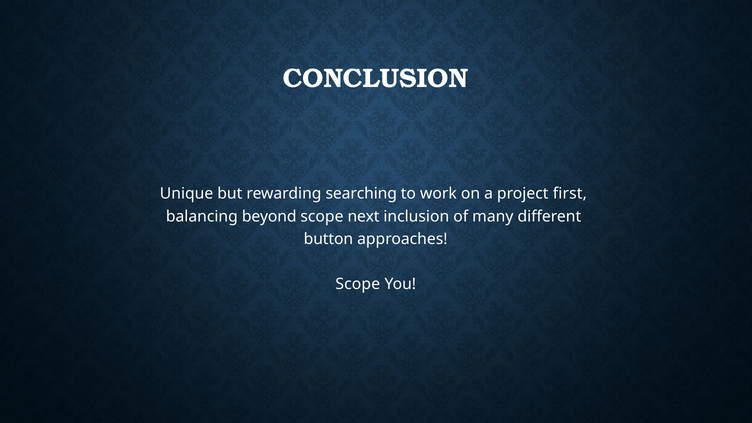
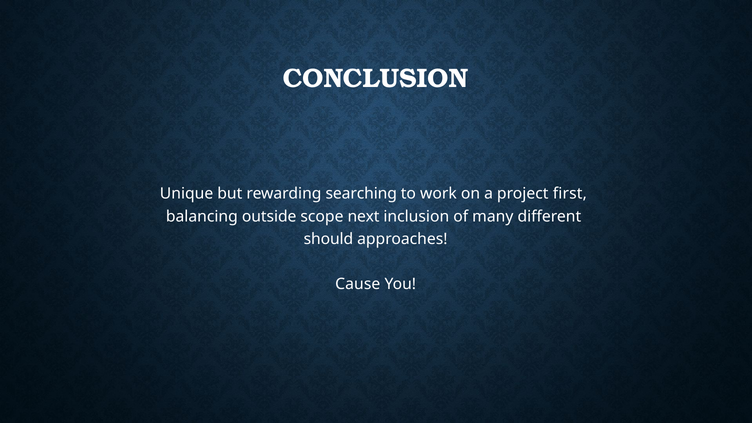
beyond: beyond -> outside (269, 216)
button: button -> should (328, 239)
Scope: Scope -> Cause (358, 284)
